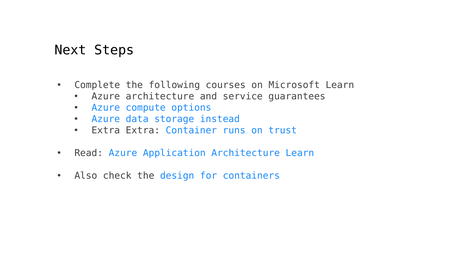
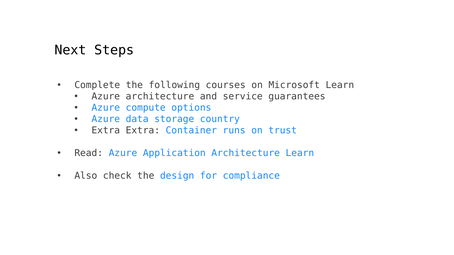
instead: instead -> country (220, 119)
containers: containers -> compliance (251, 176)
